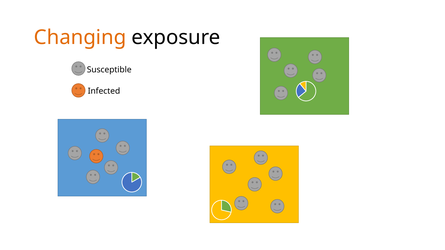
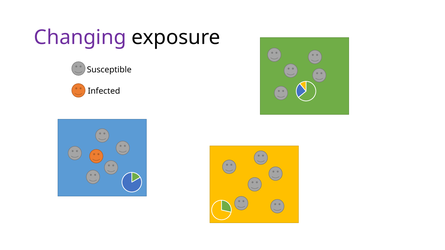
Changing colour: orange -> purple (80, 37)
